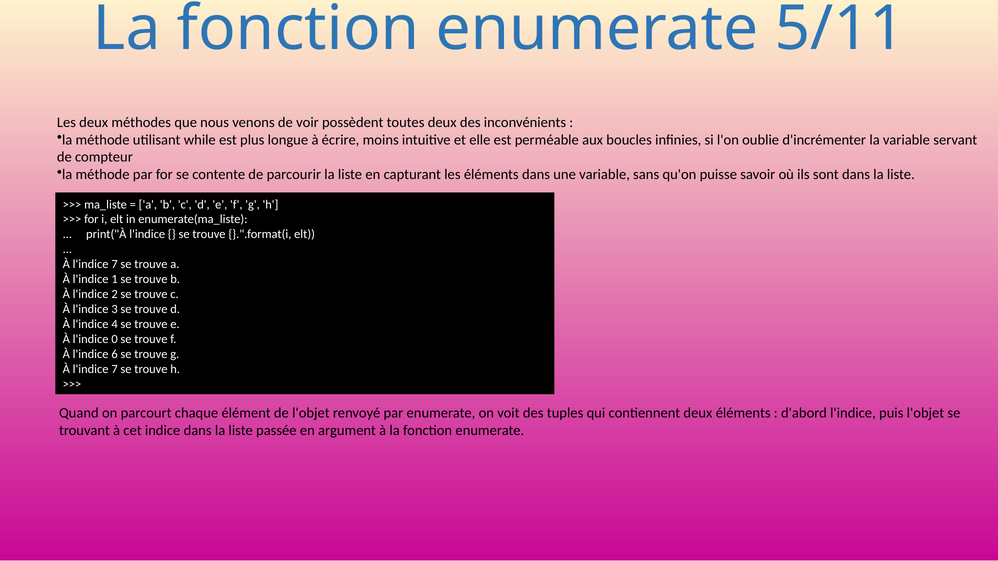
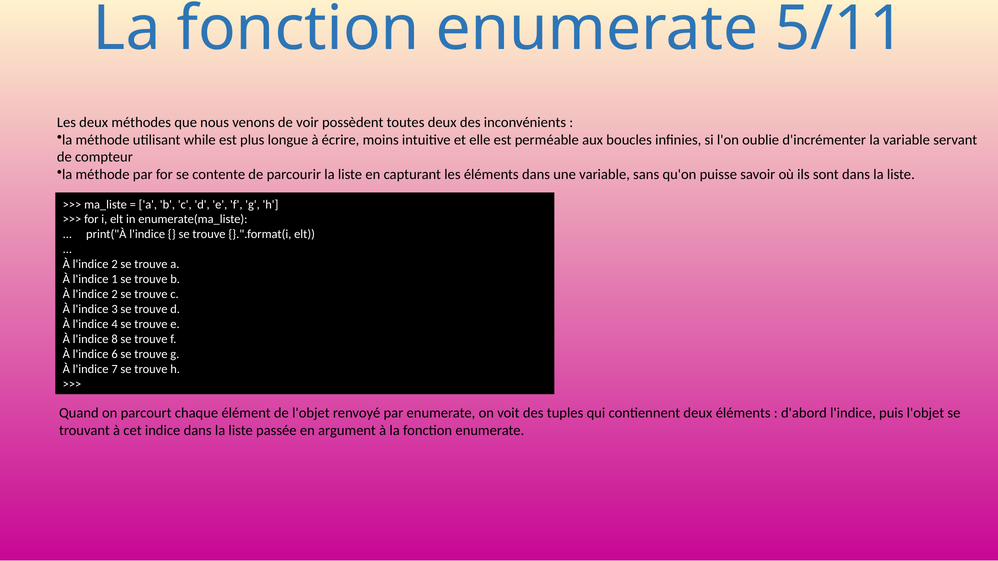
7: 7 -> 2 (115, 264)
0: 0 -> 8 (115, 339)
